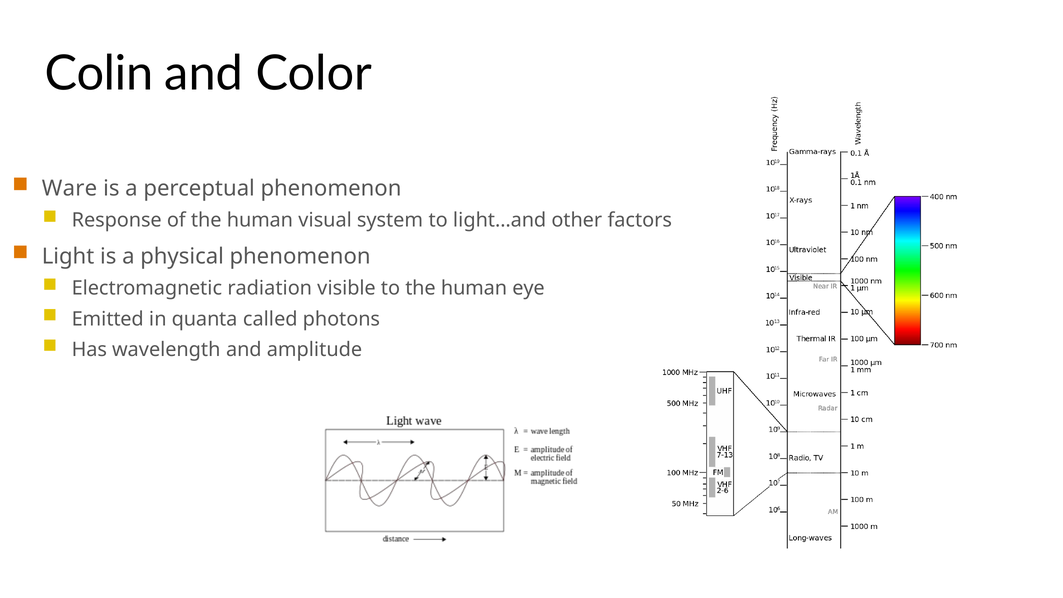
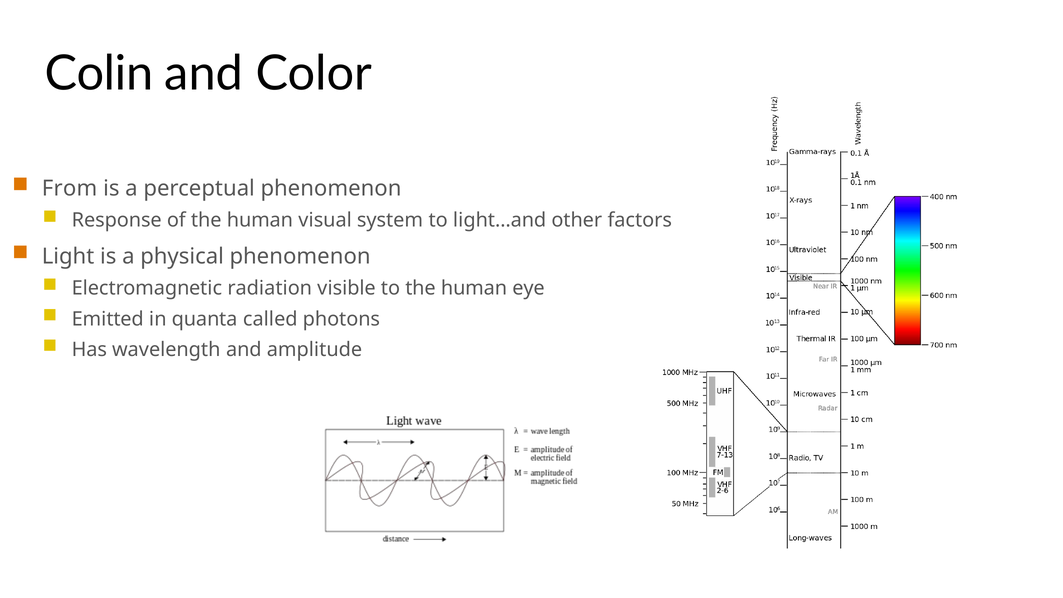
Ware: Ware -> From (70, 188)
